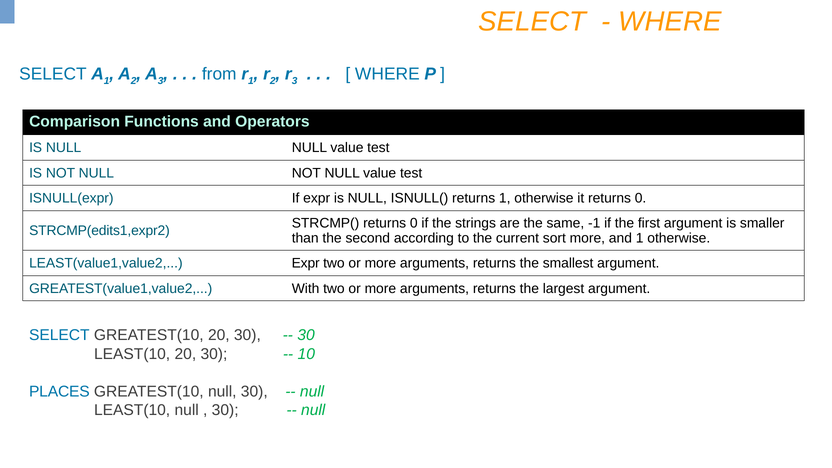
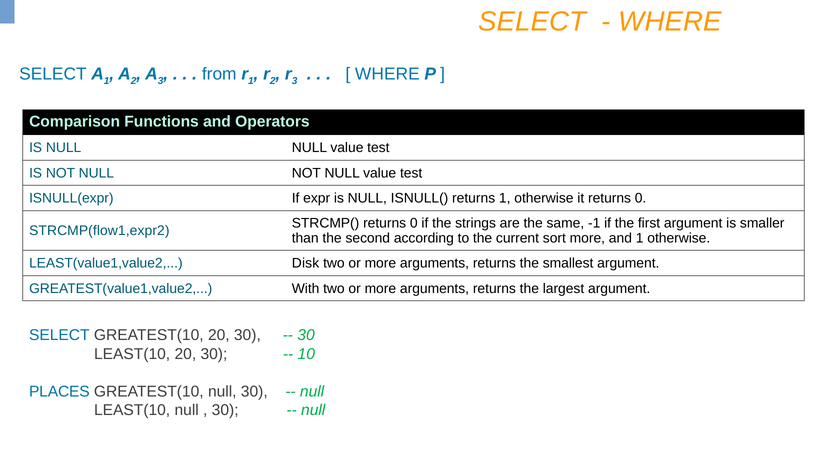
STRCMP(edits1,expr2: STRCMP(edits1,expr2 -> STRCMP(flow1,expr2 (99, 231)
LEAST(value1,value2 Expr: Expr -> Disk (306, 263)
